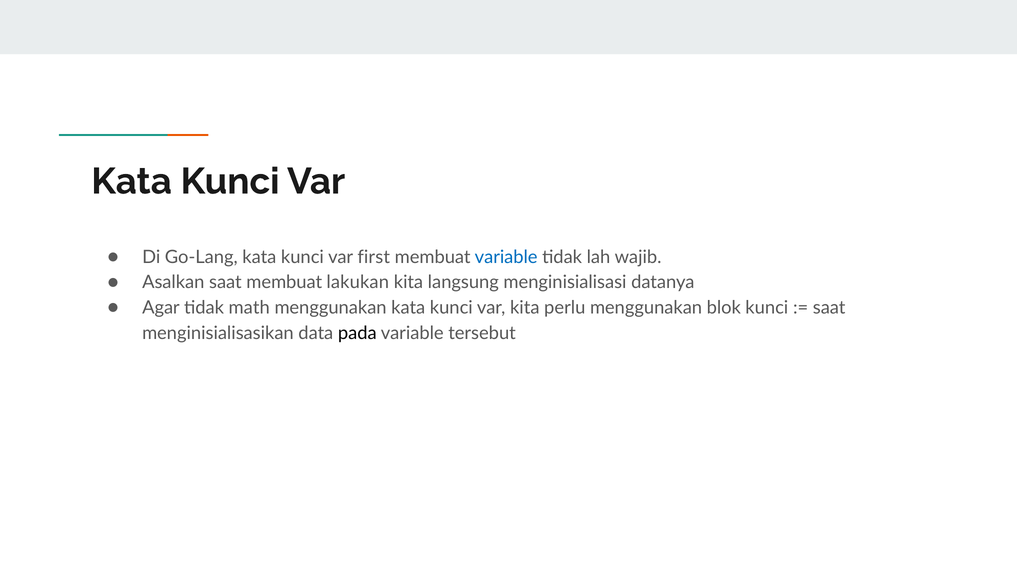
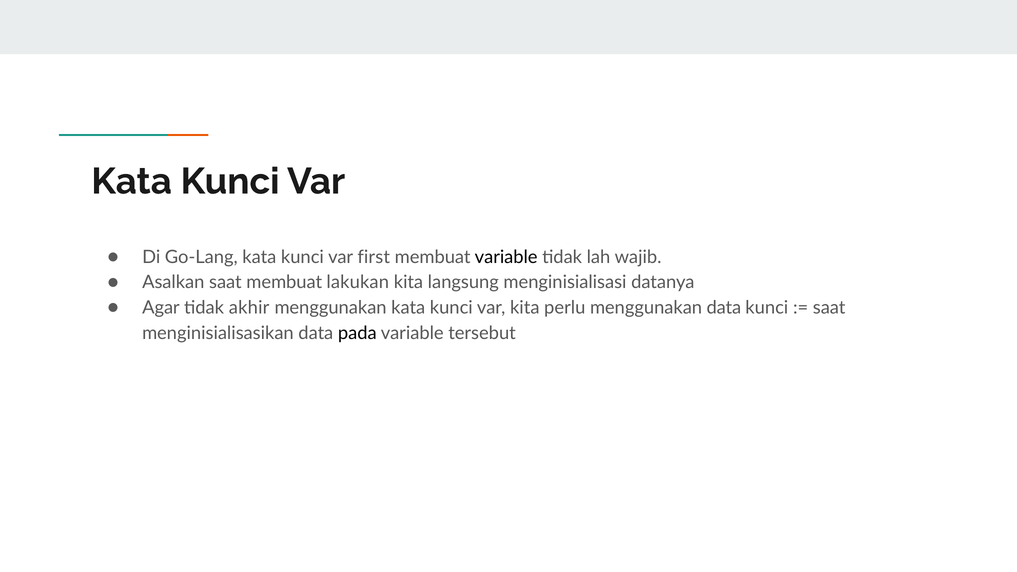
variable colour: blue -> black (506, 257)
math: math -> akhir (249, 308)
menggunakan blok: blok -> data (724, 308)
